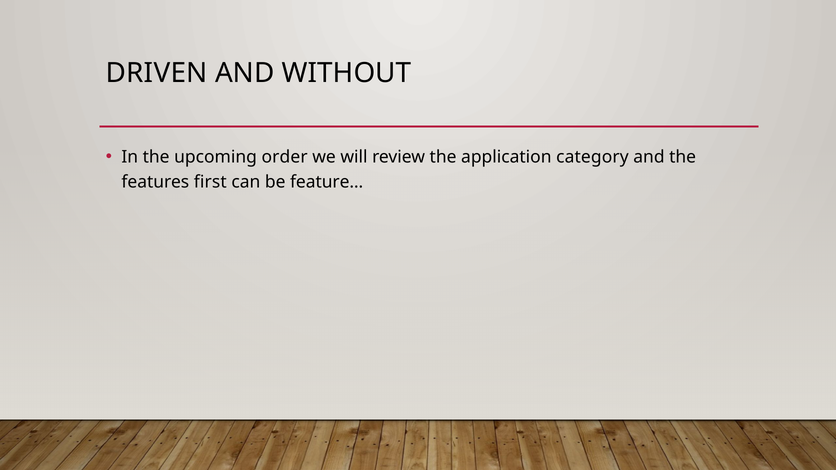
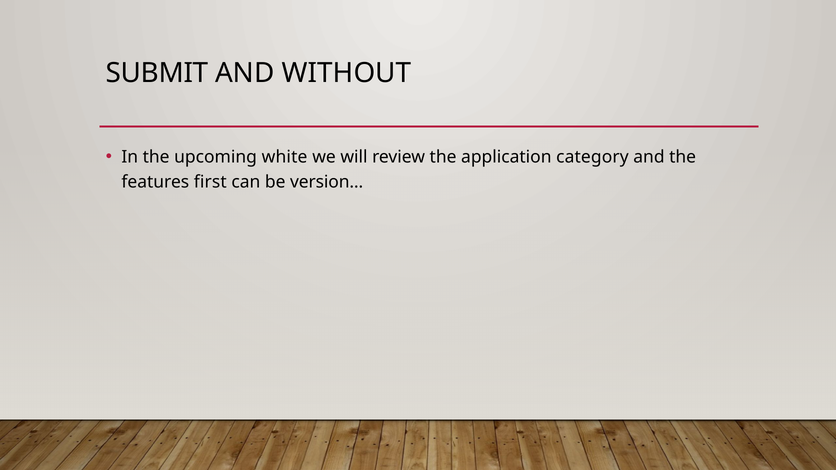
DRIVEN: DRIVEN -> SUBMIT (157, 73)
order: order -> white (285, 157)
feature…: feature… -> version… (327, 182)
